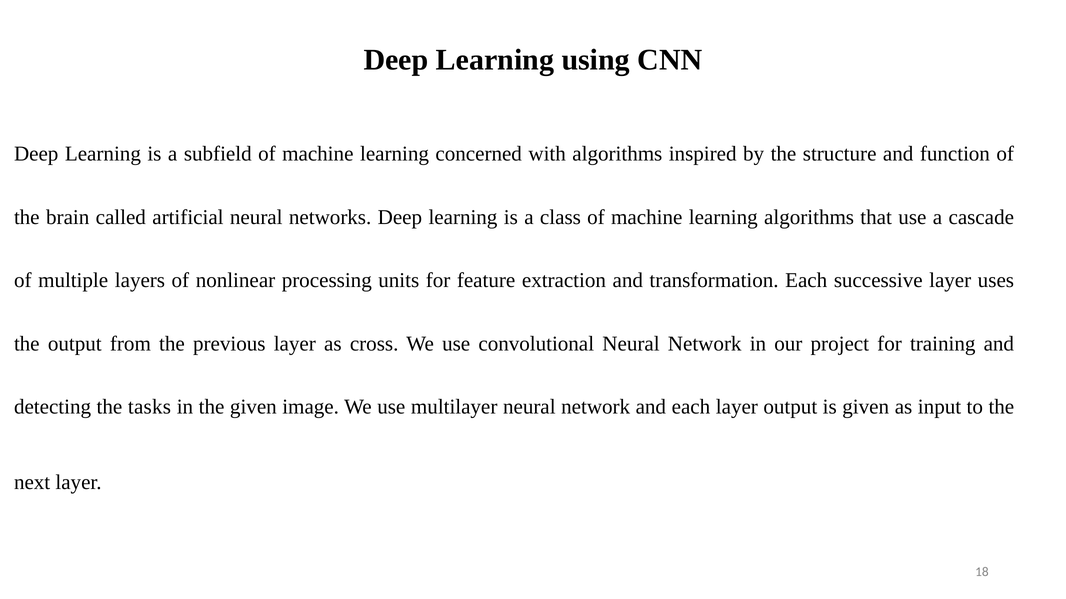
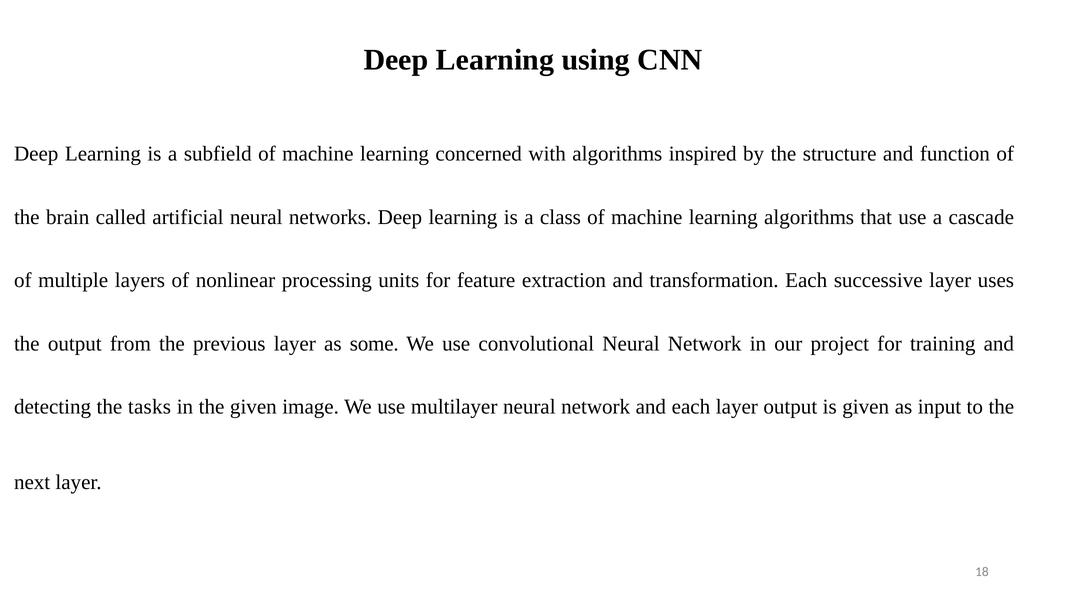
cross: cross -> some (374, 344)
